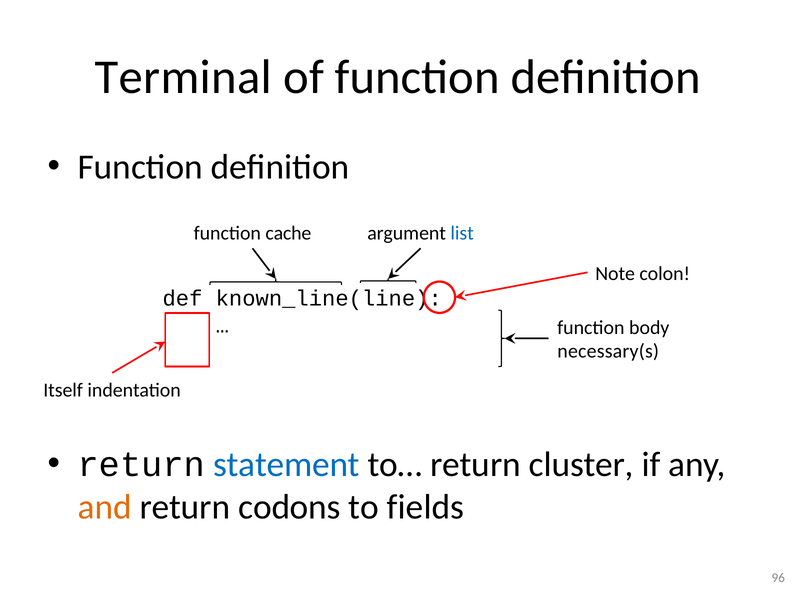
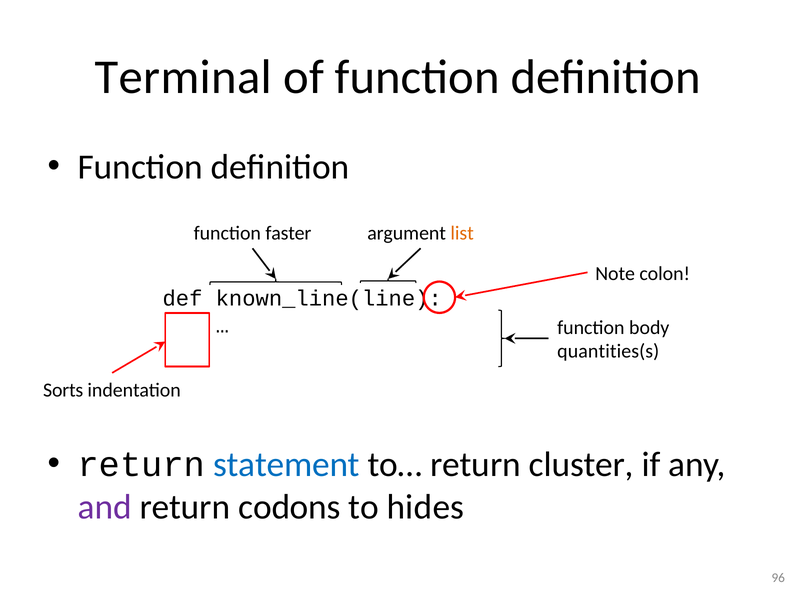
cache: cache -> faster (288, 233)
list colour: blue -> orange (462, 233)
necessary(s: necessary(s -> quantities(s (608, 351)
Itself: Itself -> Sorts (63, 390)
and colour: orange -> purple (105, 507)
fields: fields -> hides (425, 507)
